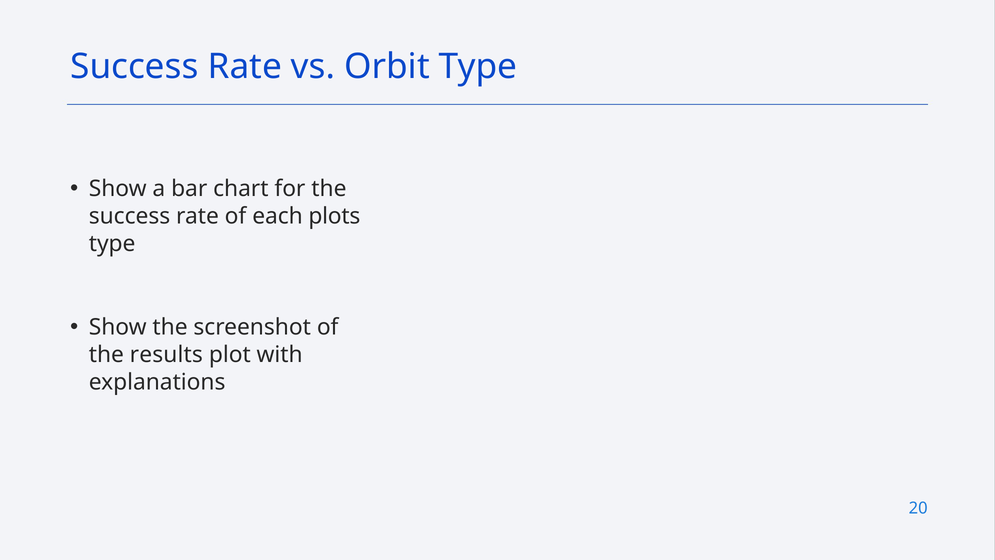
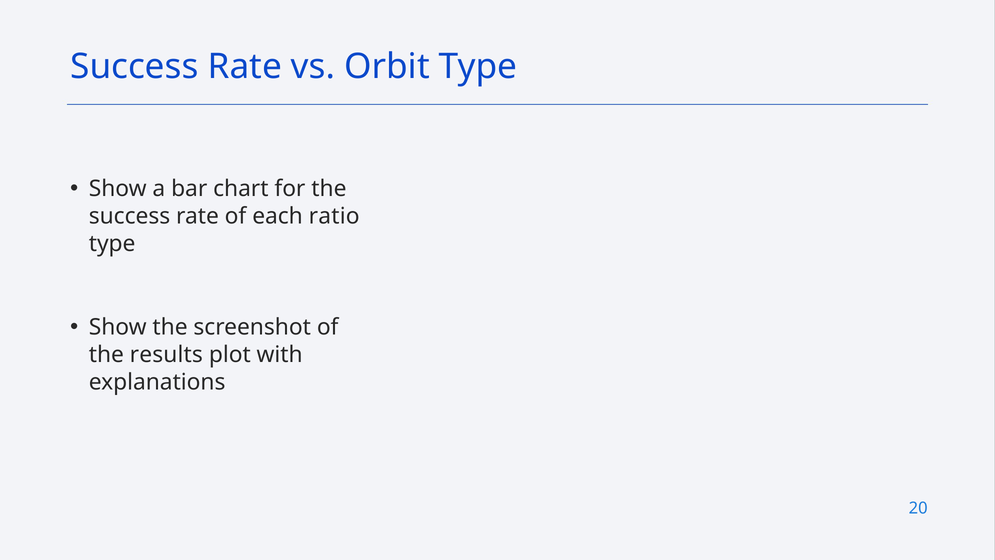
plots: plots -> ratio (334, 216)
